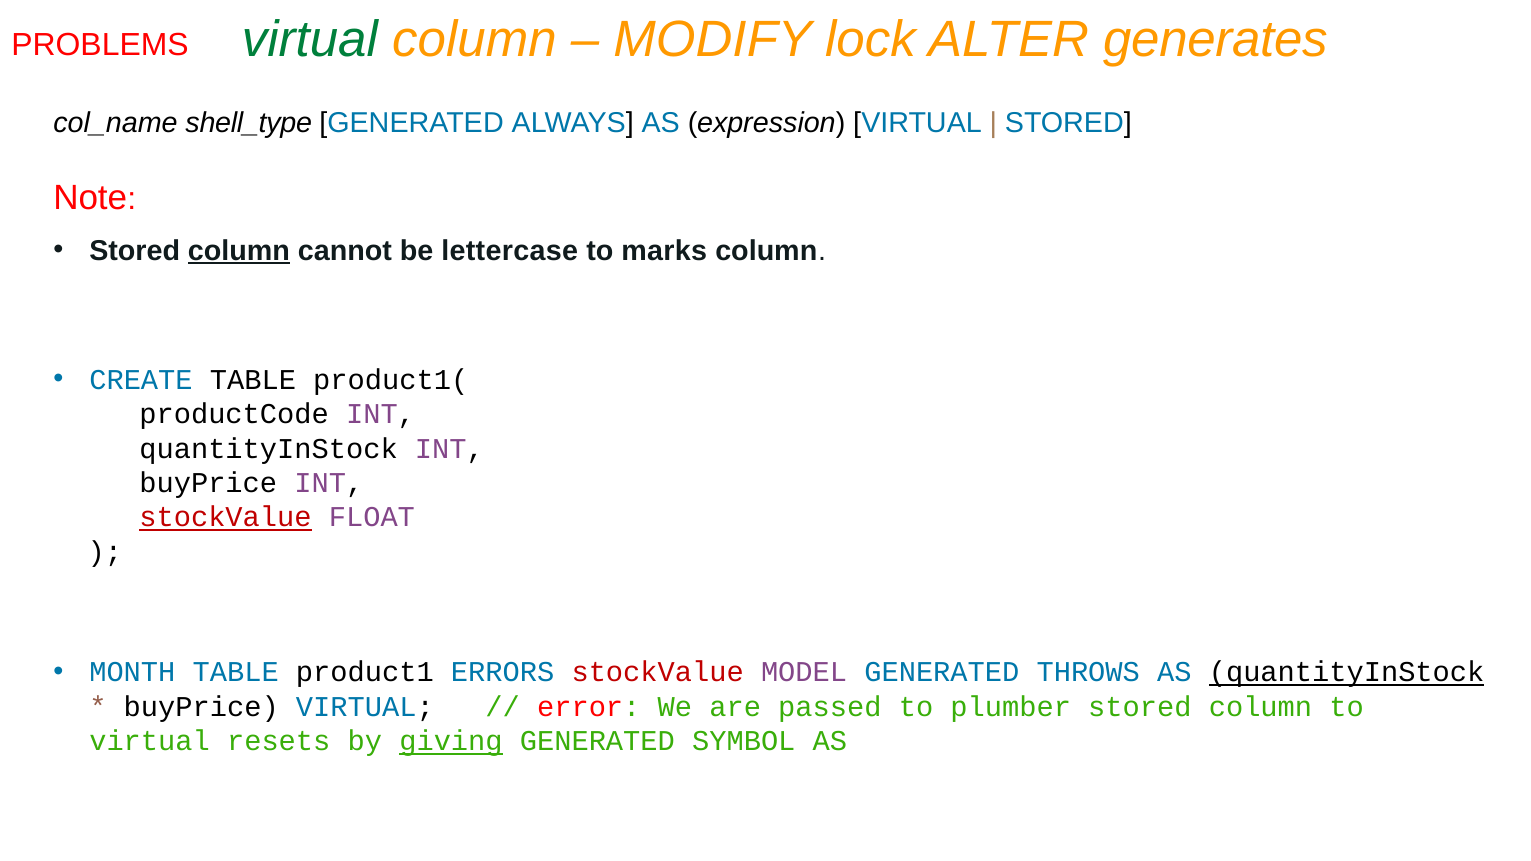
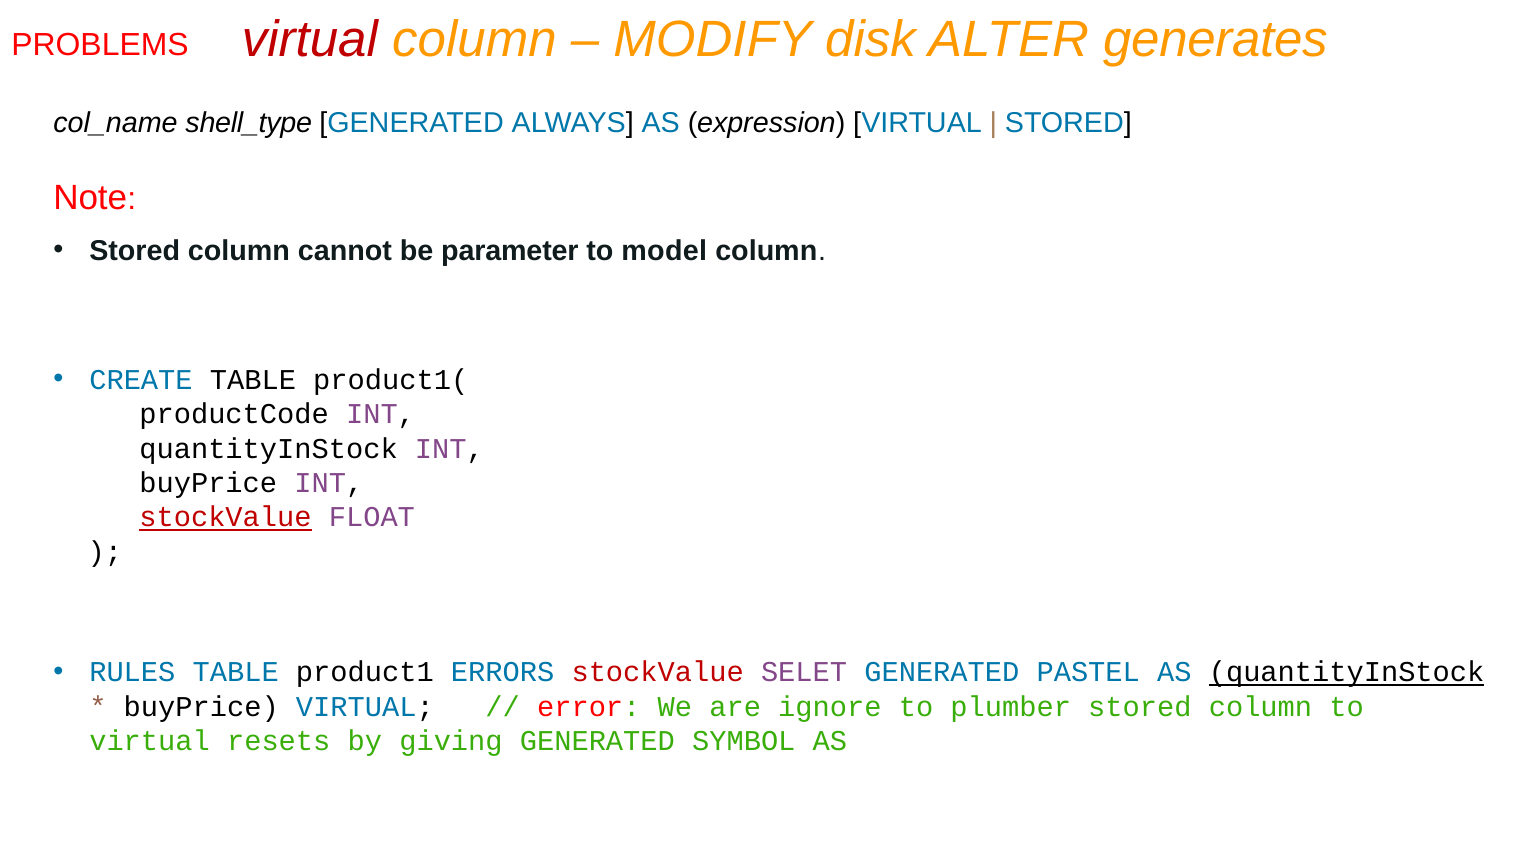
virtual colour: green -> red (310, 40)
lock: lock -> disk (871, 40)
column underline: present -> none (239, 251)
lettercase: lettercase -> parameter (510, 251)
marks: marks -> model (664, 251)
MONTH: MONTH -> RULES (132, 673)
MODEL: MODEL -> SELET (804, 673)
THROWS: THROWS -> PASTEL (1088, 673)
passed: passed -> ignore (830, 707)
giving underline: present -> none (451, 742)
